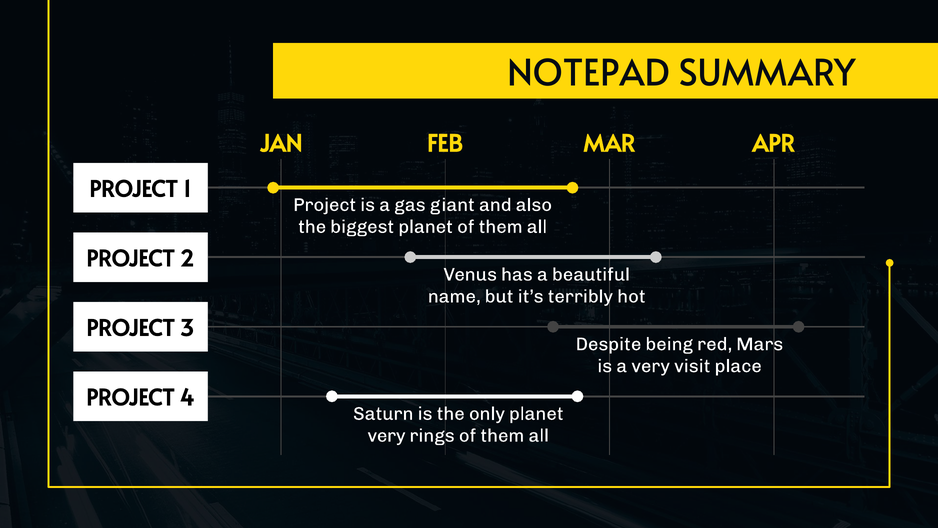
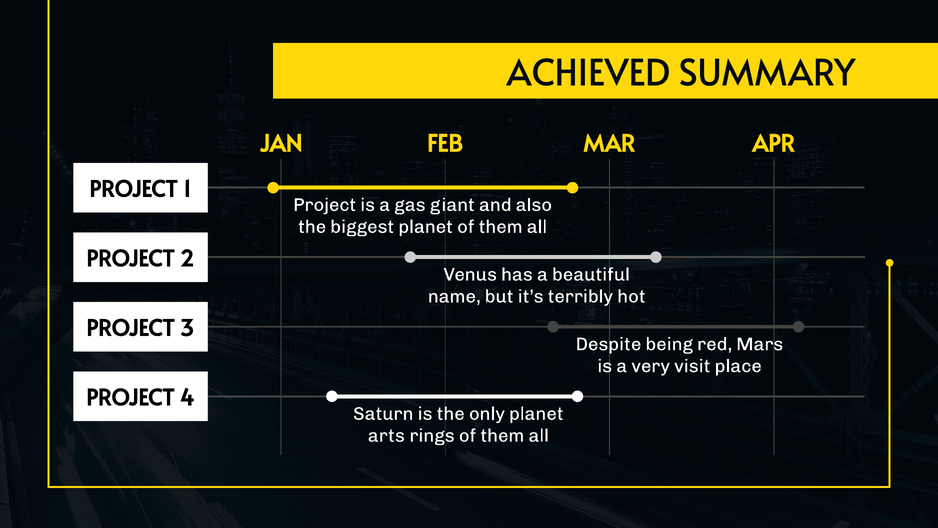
NOTEPAD: NOTEPAD -> ACHIEVED (589, 74)
very: very -> arts (386, 435)
